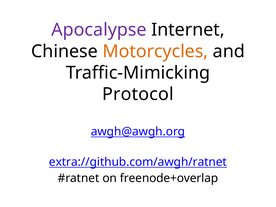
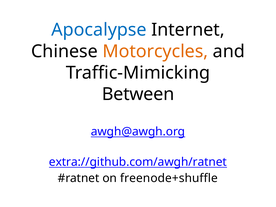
Apocalypse colour: purple -> blue (99, 30)
Protocol: Protocol -> Between (138, 94)
freenode+overlap: freenode+overlap -> freenode+shuffle (169, 178)
